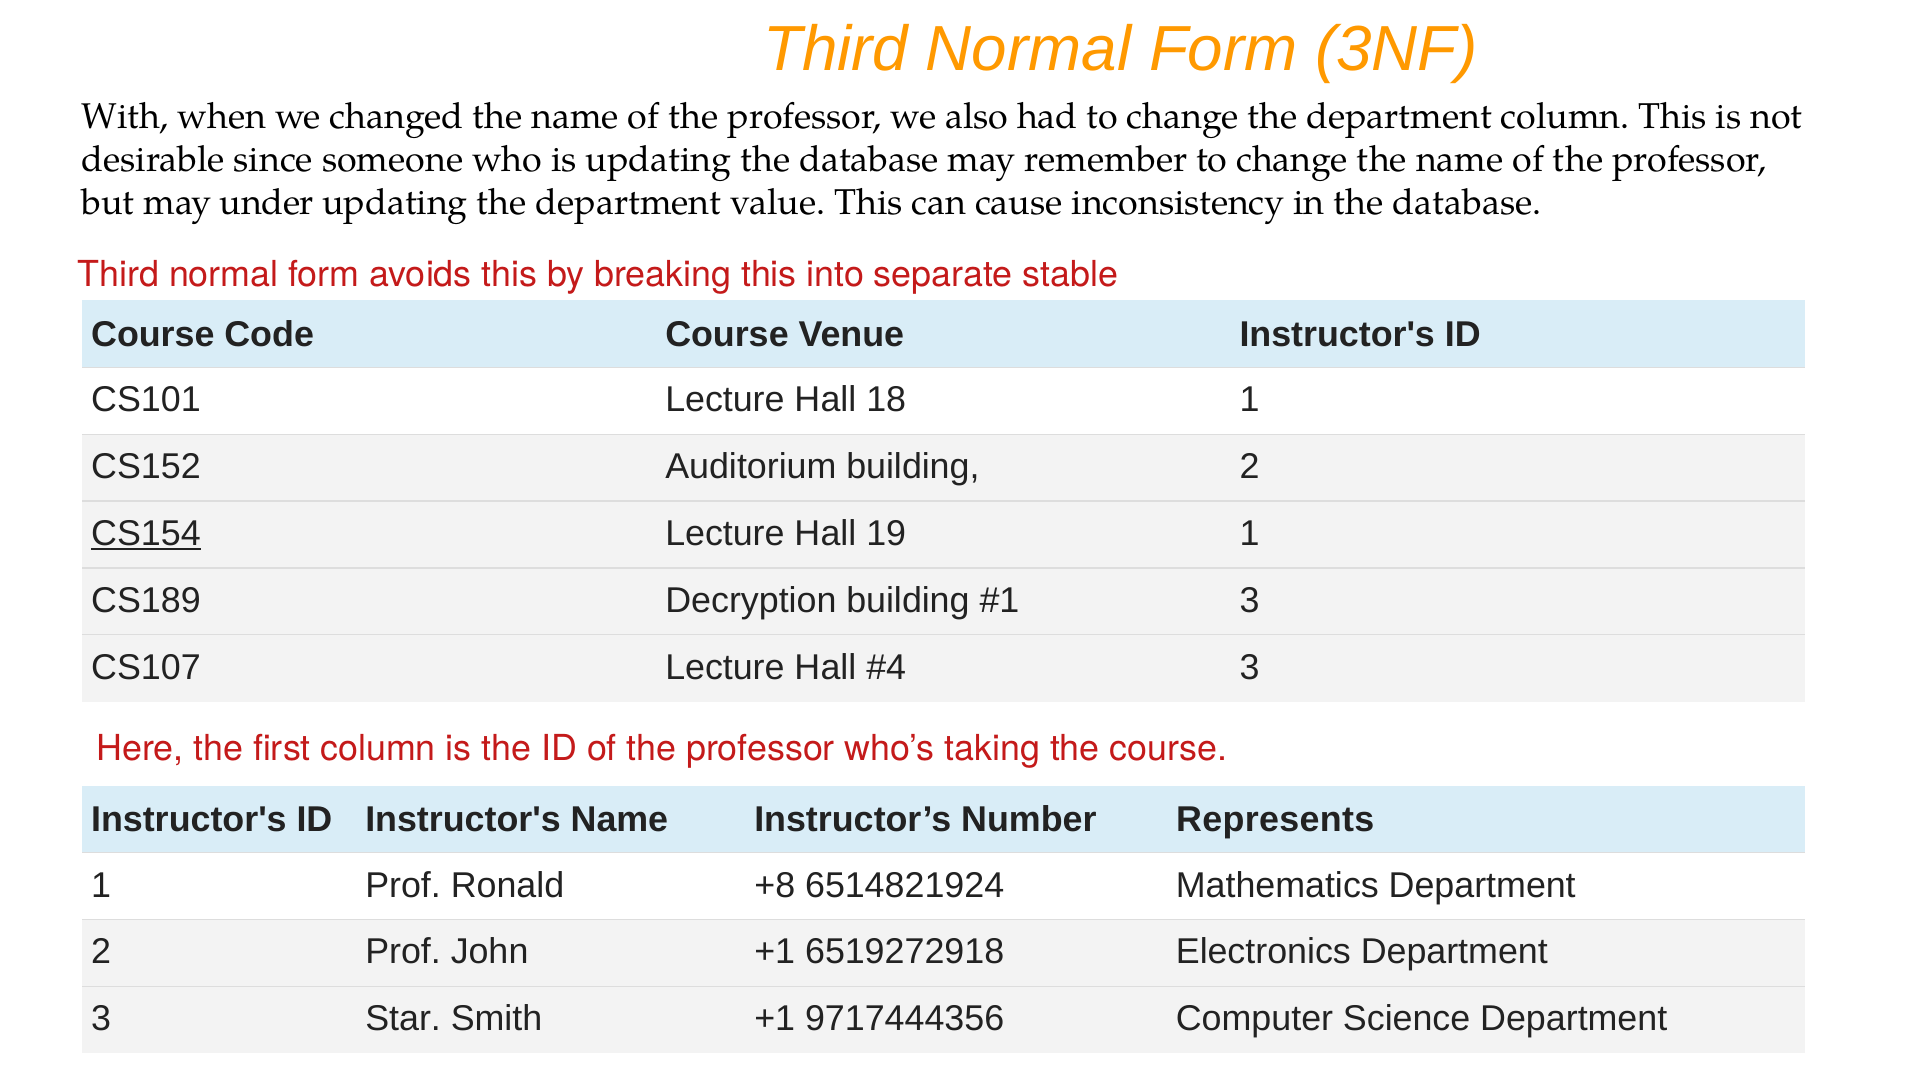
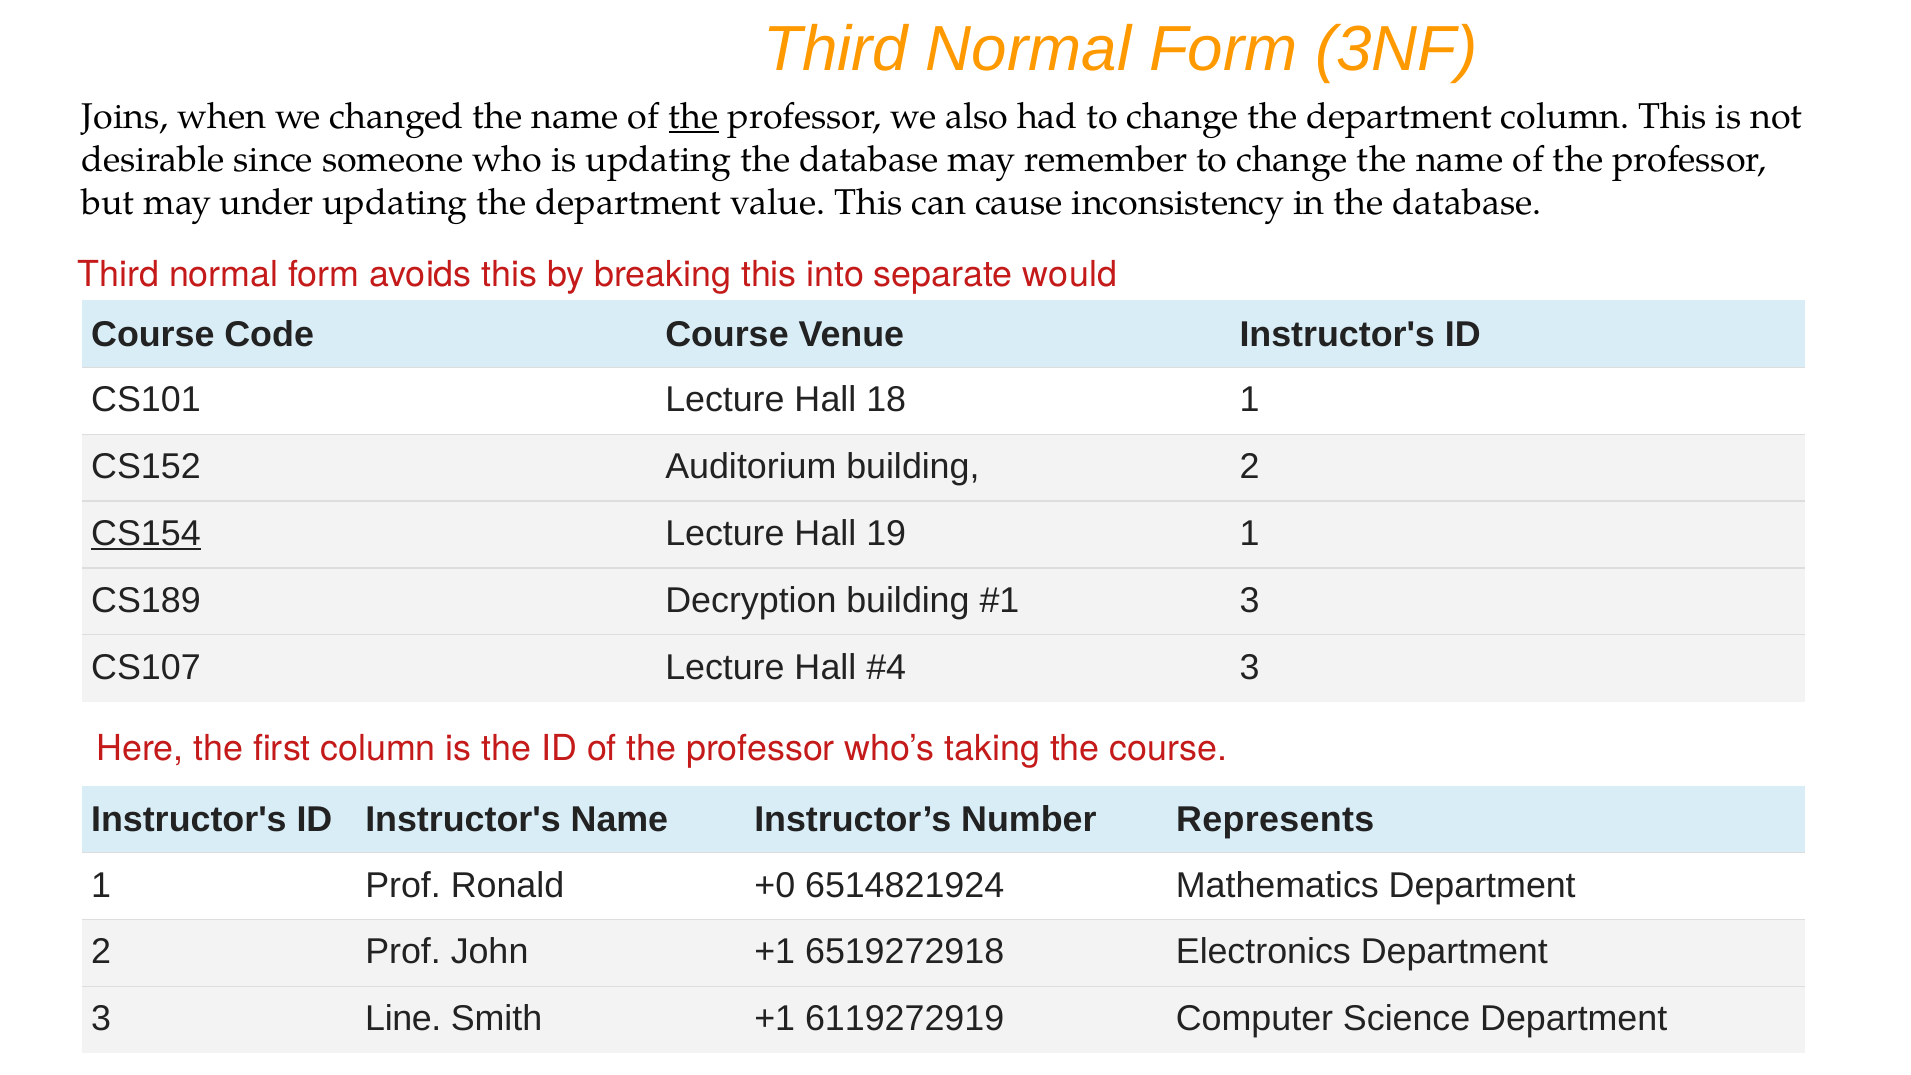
With: With -> Joins (125, 117)
the underline: none -> present (694, 117)
stable: stable -> would (1070, 275)
+8: +8 -> +0 (775, 885)
Star: Star -> Line (403, 1019)
9717444356: 9717444356 -> 6119272919 (905, 1019)
